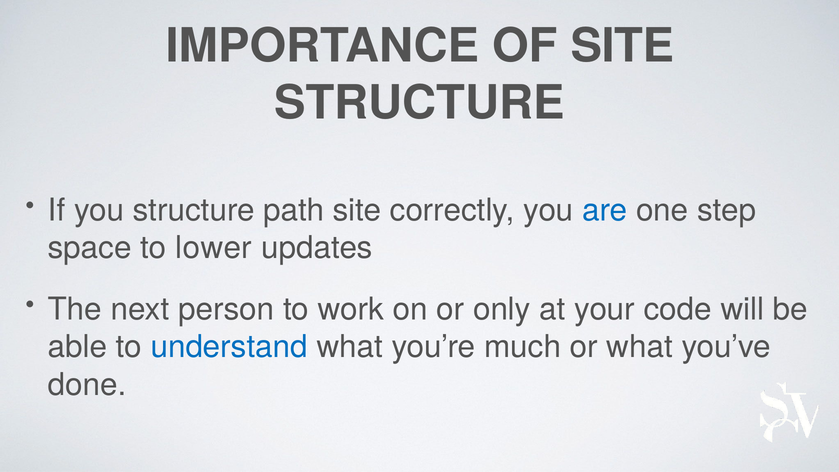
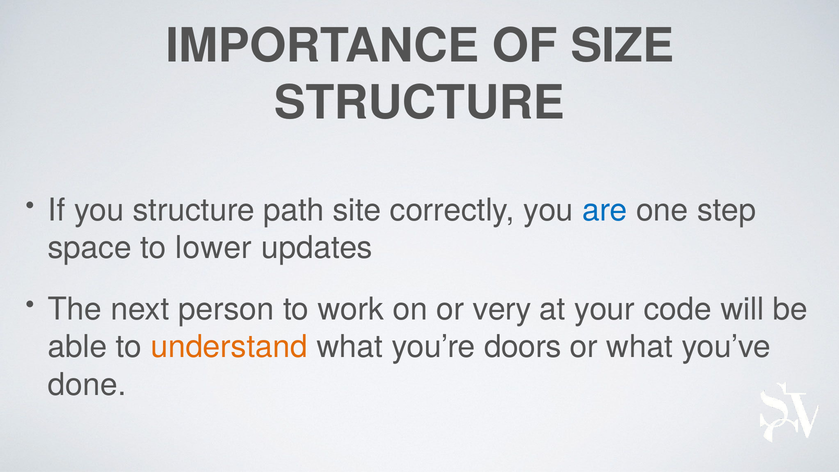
OF SITE: SITE -> SIZE (622, 46)
only: only -> very (502, 309)
understand colour: blue -> orange (229, 347)
much: much -> doors (523, 347)
